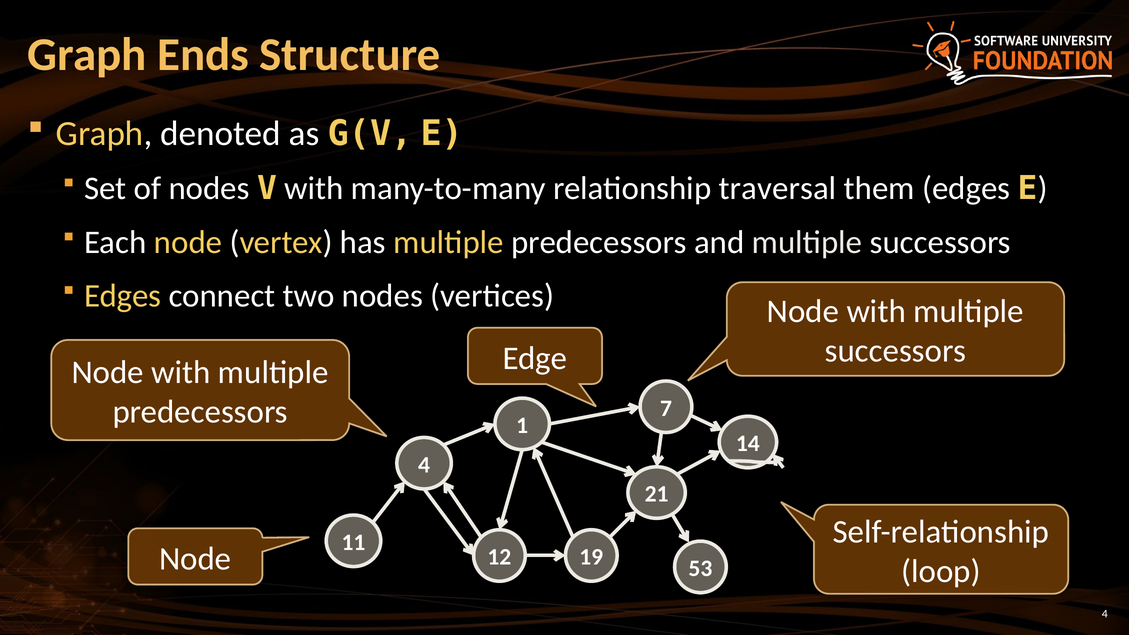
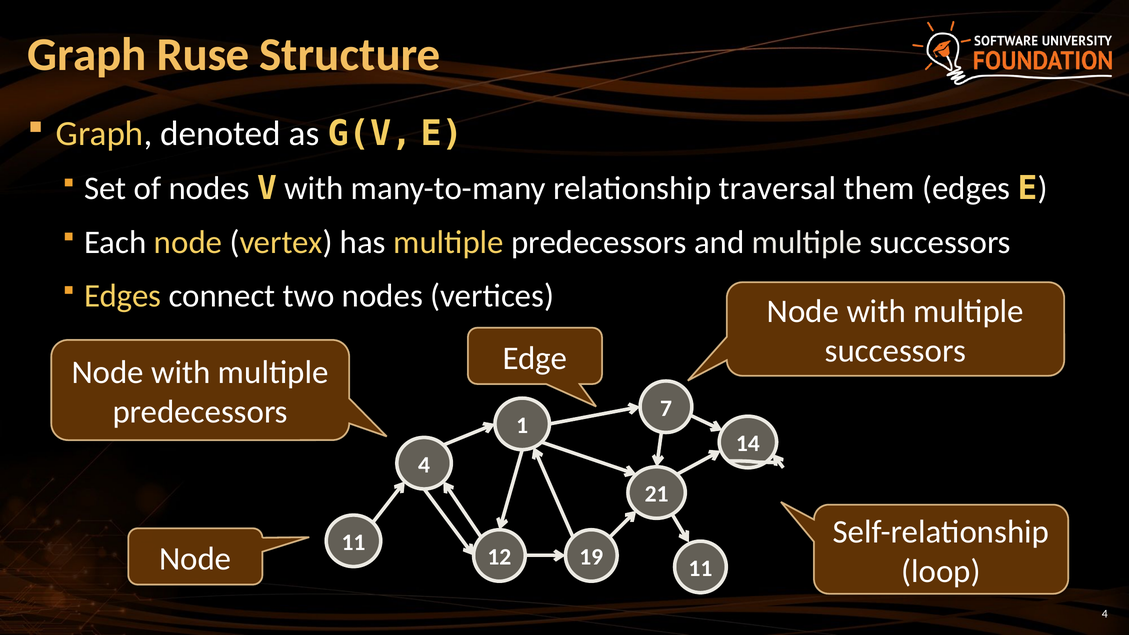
Ends: Ends -> Ruse (203, 55)
12 53: 53 -> 11 (700, 569)
